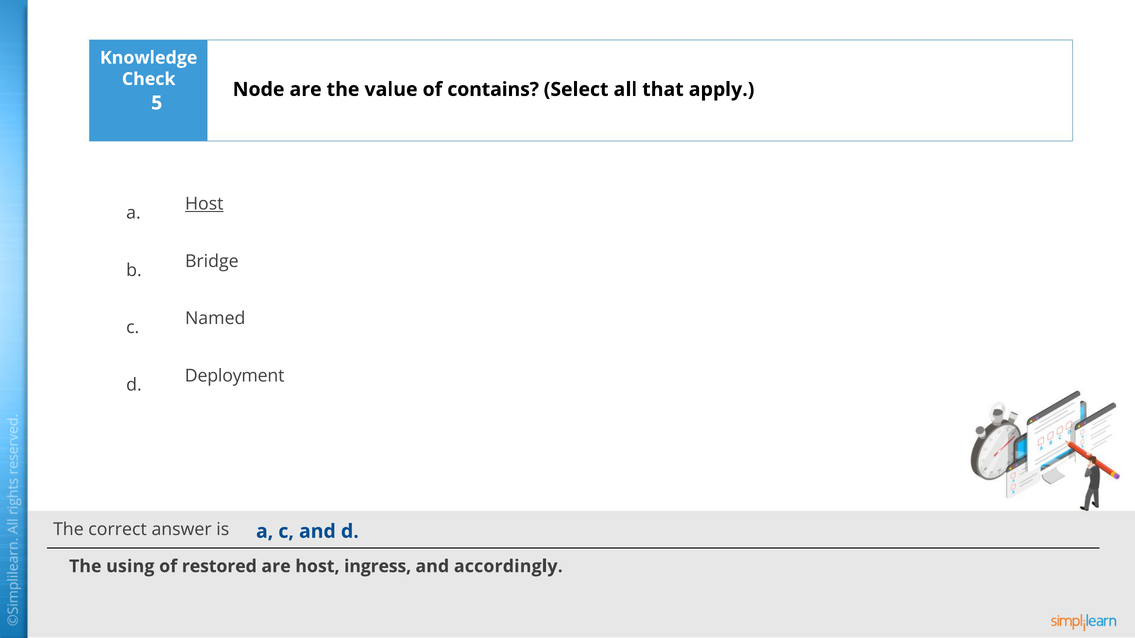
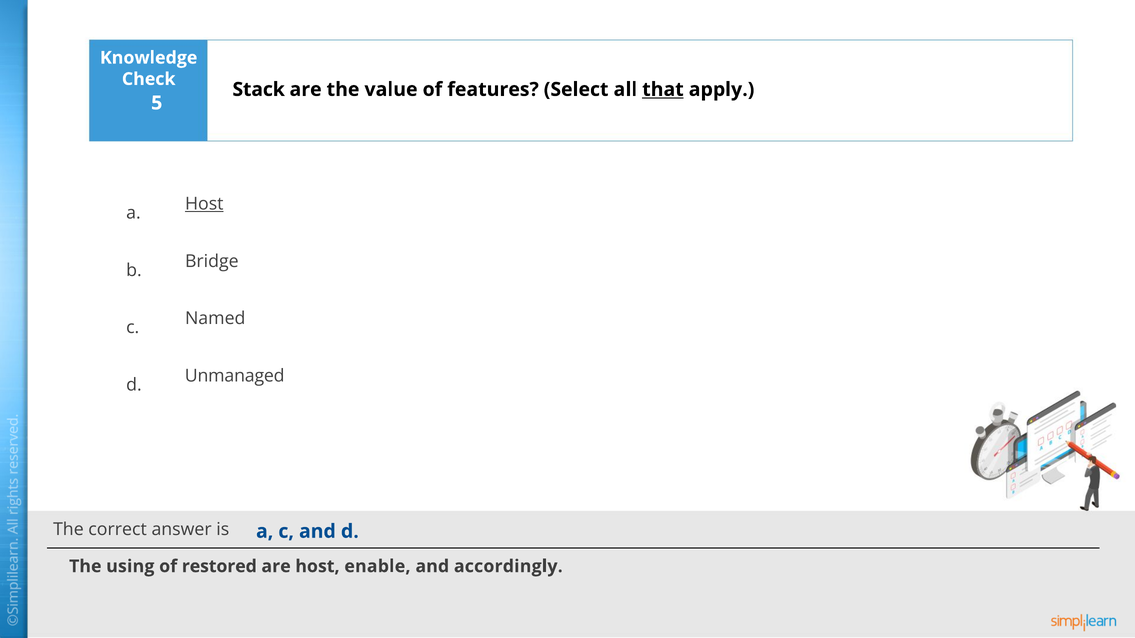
Node: Node -> Stack (259, 90)
contains: contains -> features (493, 90)
that underline: none -> present (663, 90)
Deployment: Deployment -> Unmanaged (235, 376)
ingress: ingress -> enable (377, 567)
